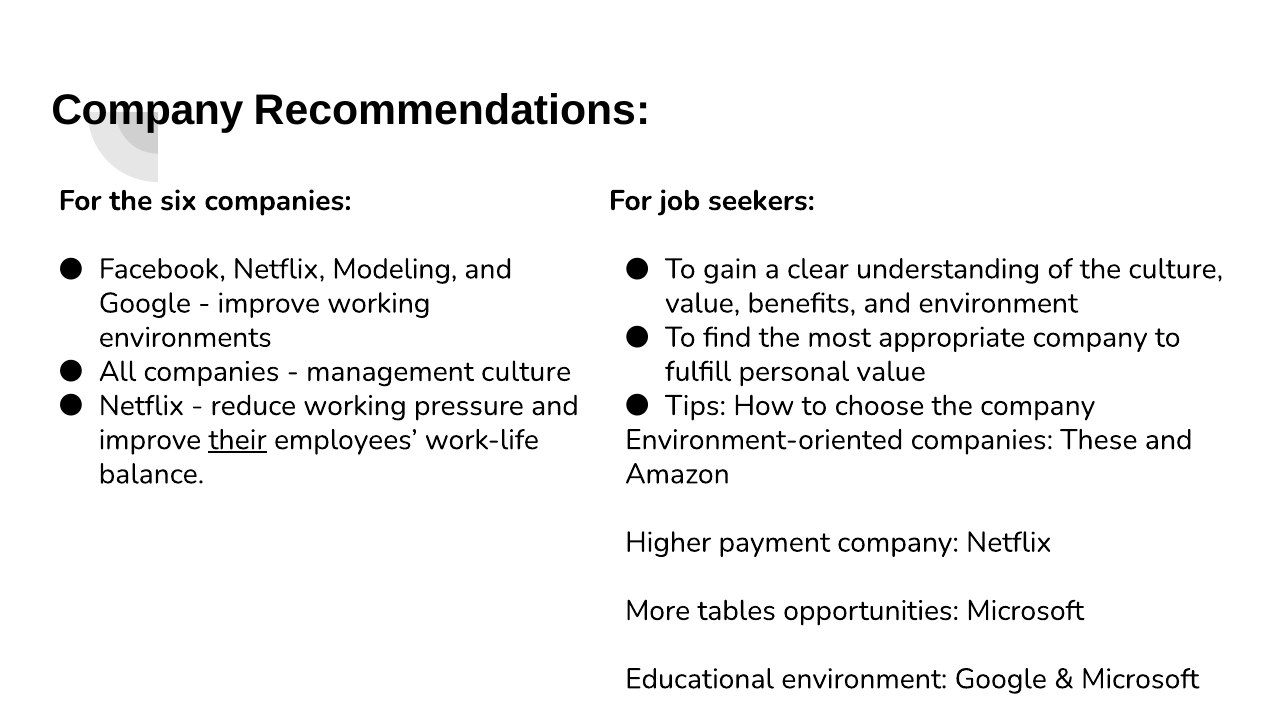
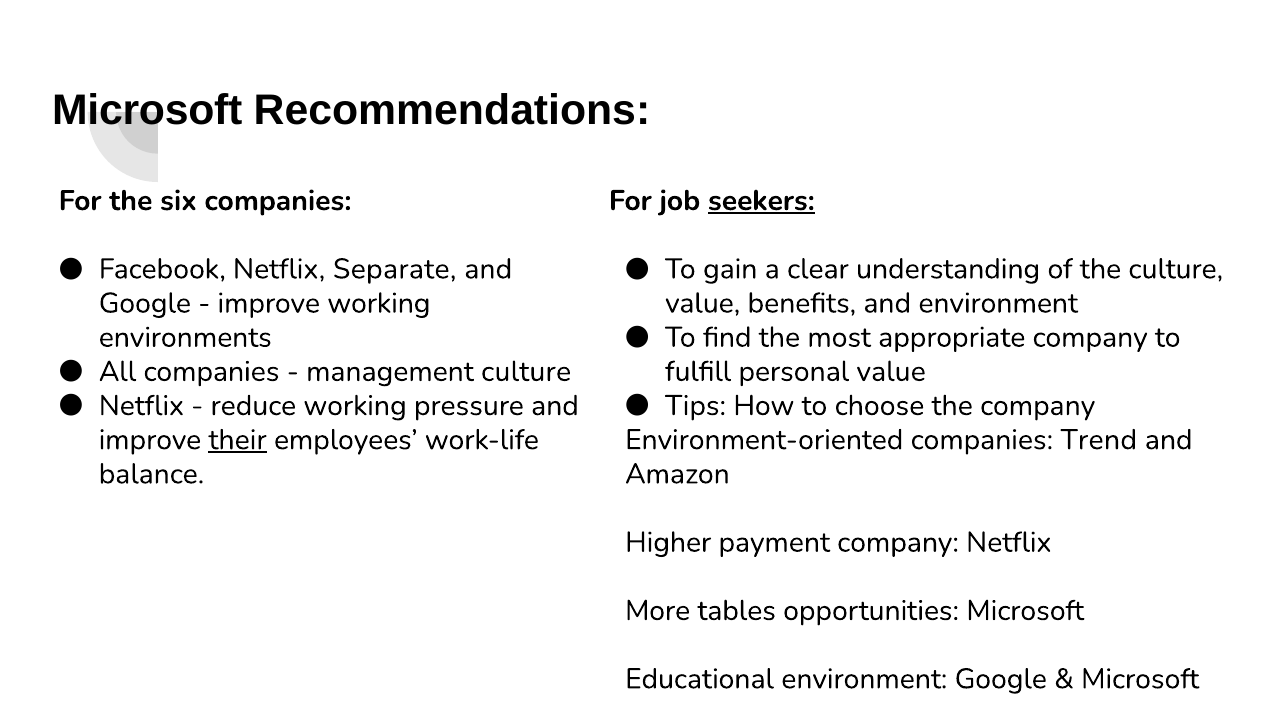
Company: Company -> Microsoft (147, 111)
seekers underline: none -> present (761, 201)
Modeling: Modeling -> Separate (395, 269)
These: These -> Trend (1099, 440)
